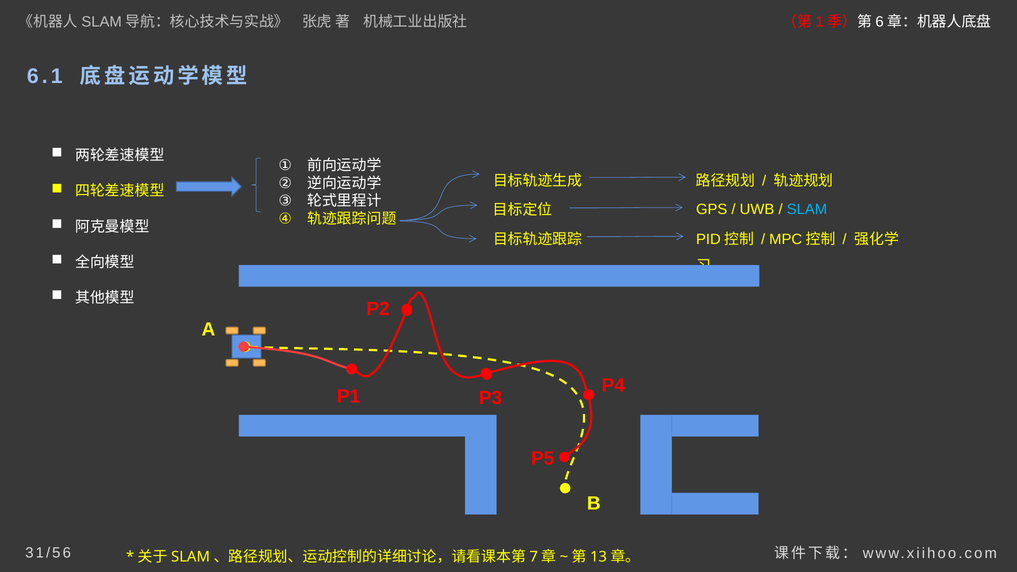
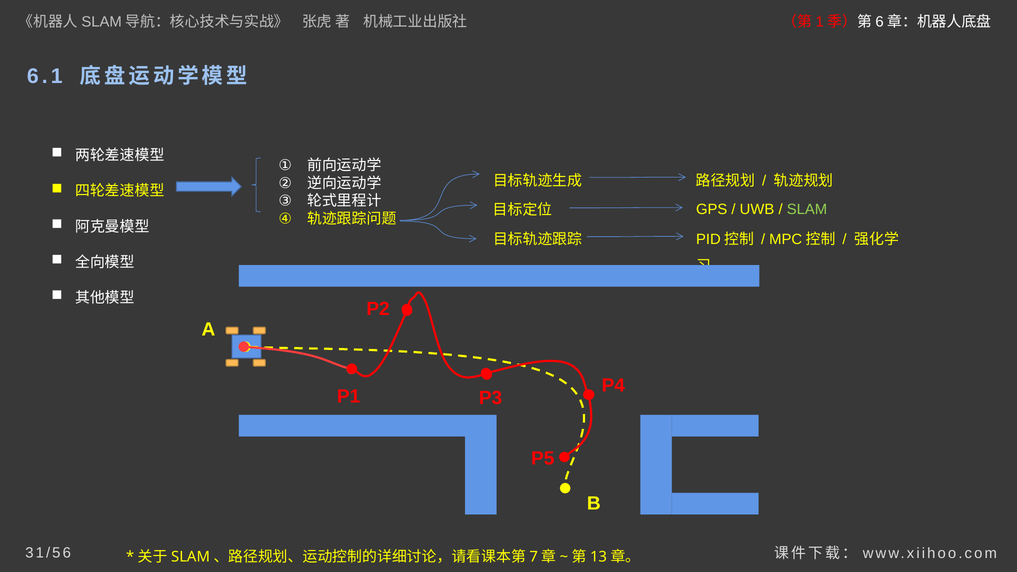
SLAM colour: light blue -> light green (807, 209)
